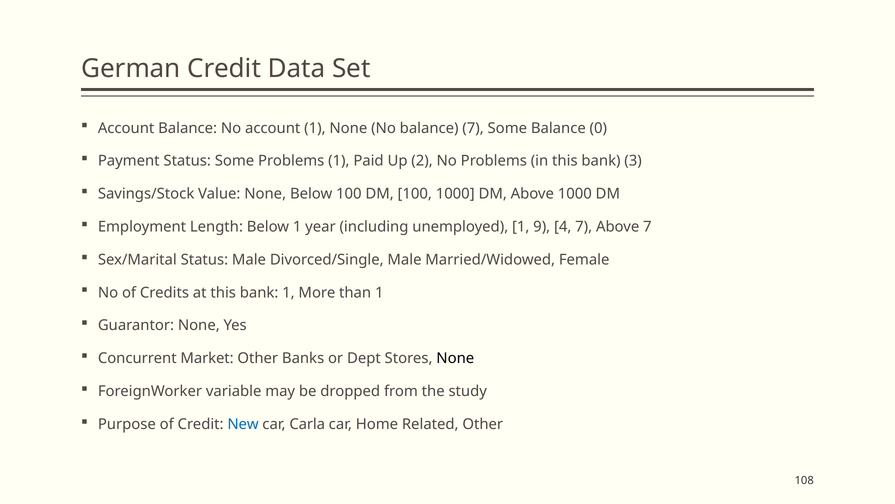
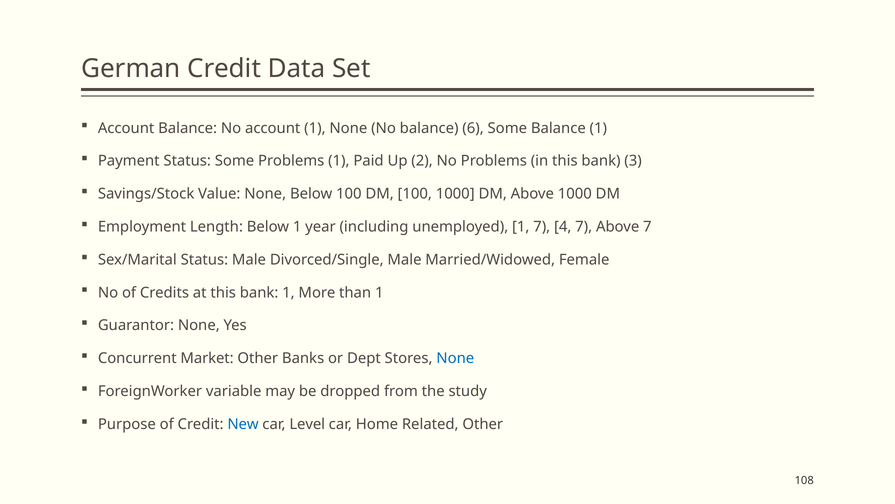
balance 7: 7 -> 6 (473, 128)
Balance 0: 0 -> 1 (598, 128)
1 9: 9 -> 7 (542, 227)
None colour: black -> blue (455, 358)
Carla: Carla -> Level (307, 424)
